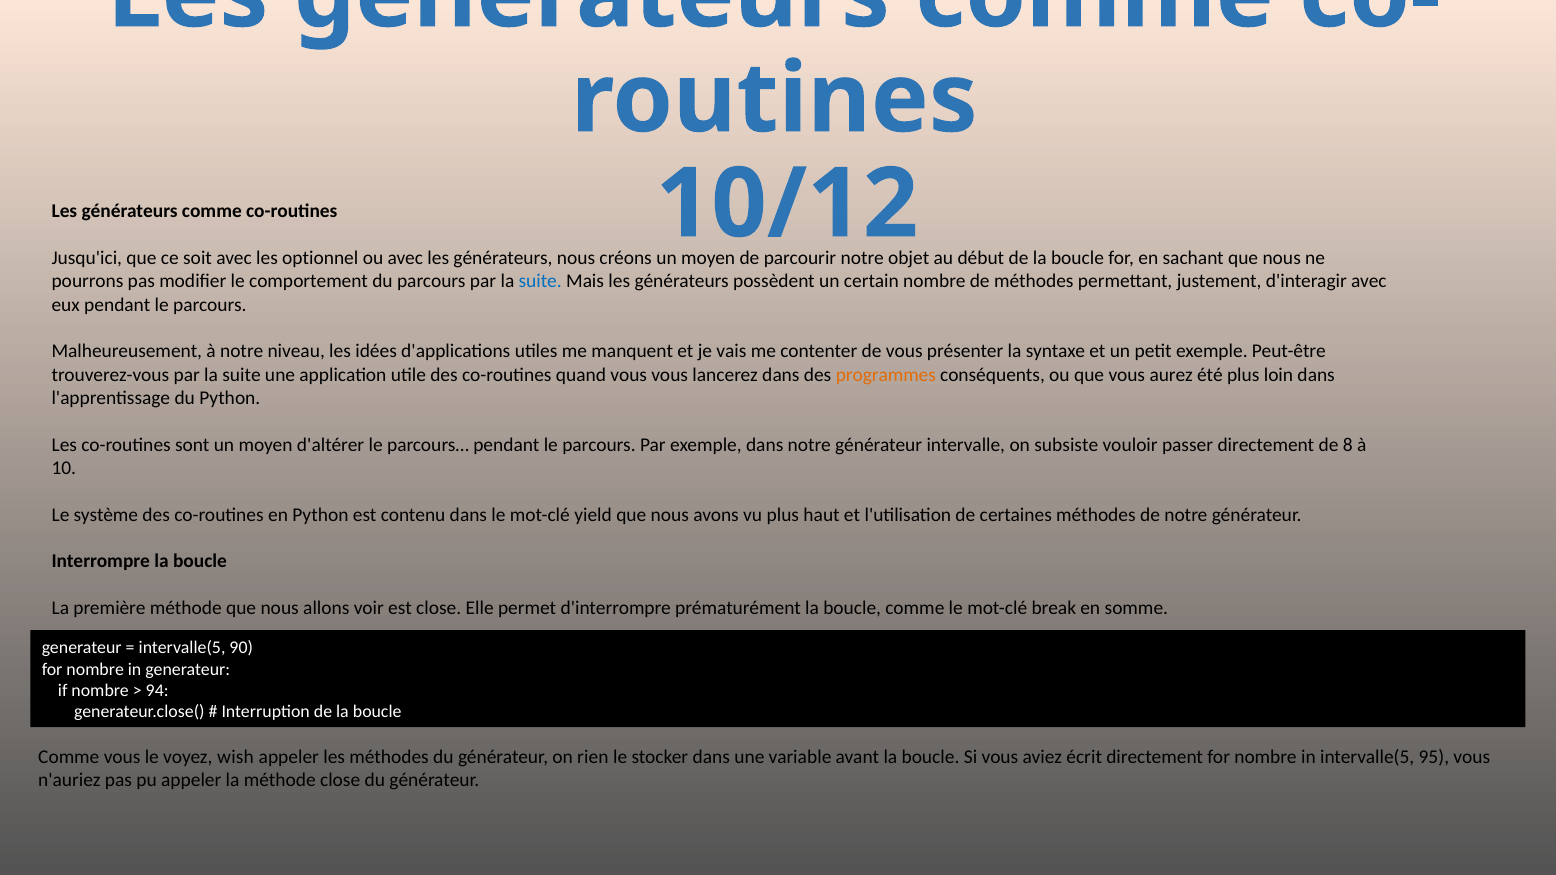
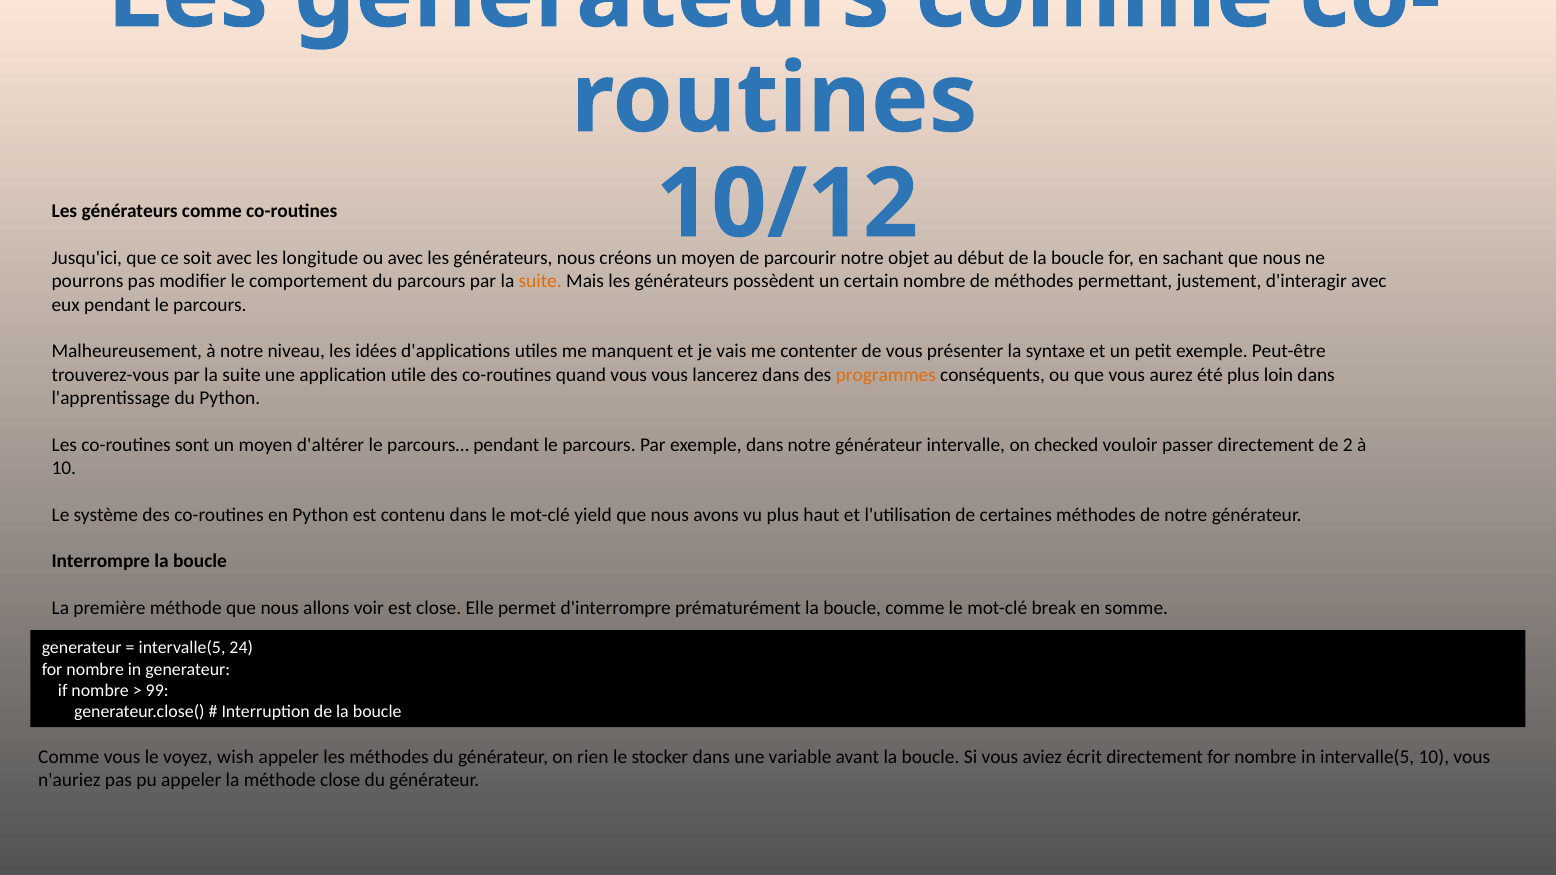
optionnel: optionnel -> longitude (320, 258)
suite colour: blue -> orange (540, 282)
subsiste: subsiste -> checked (1066, 445)
8: 8 -> 2 (1348, 445)
90: 90 -> 24 (241, 648)
94: 94 -> 99 (157, 691)
intervalle(5 95: 95 -> 10 (1434, 757)
